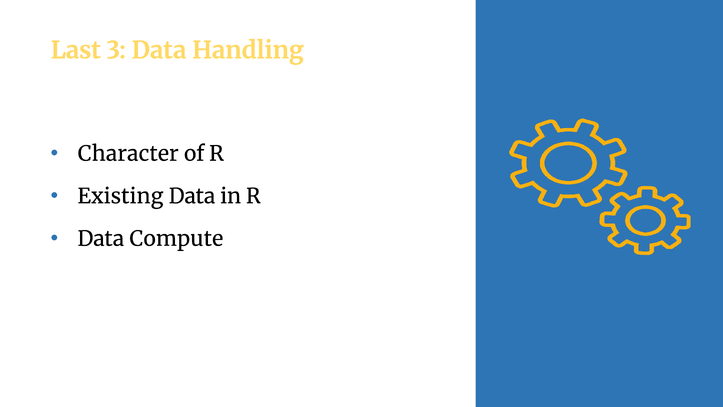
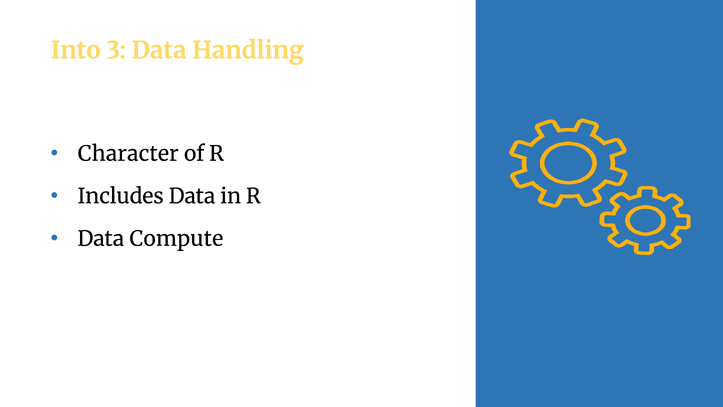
Last: Last -> Into (76, 50)
Existing: Existing -> Includes (121, 196)
